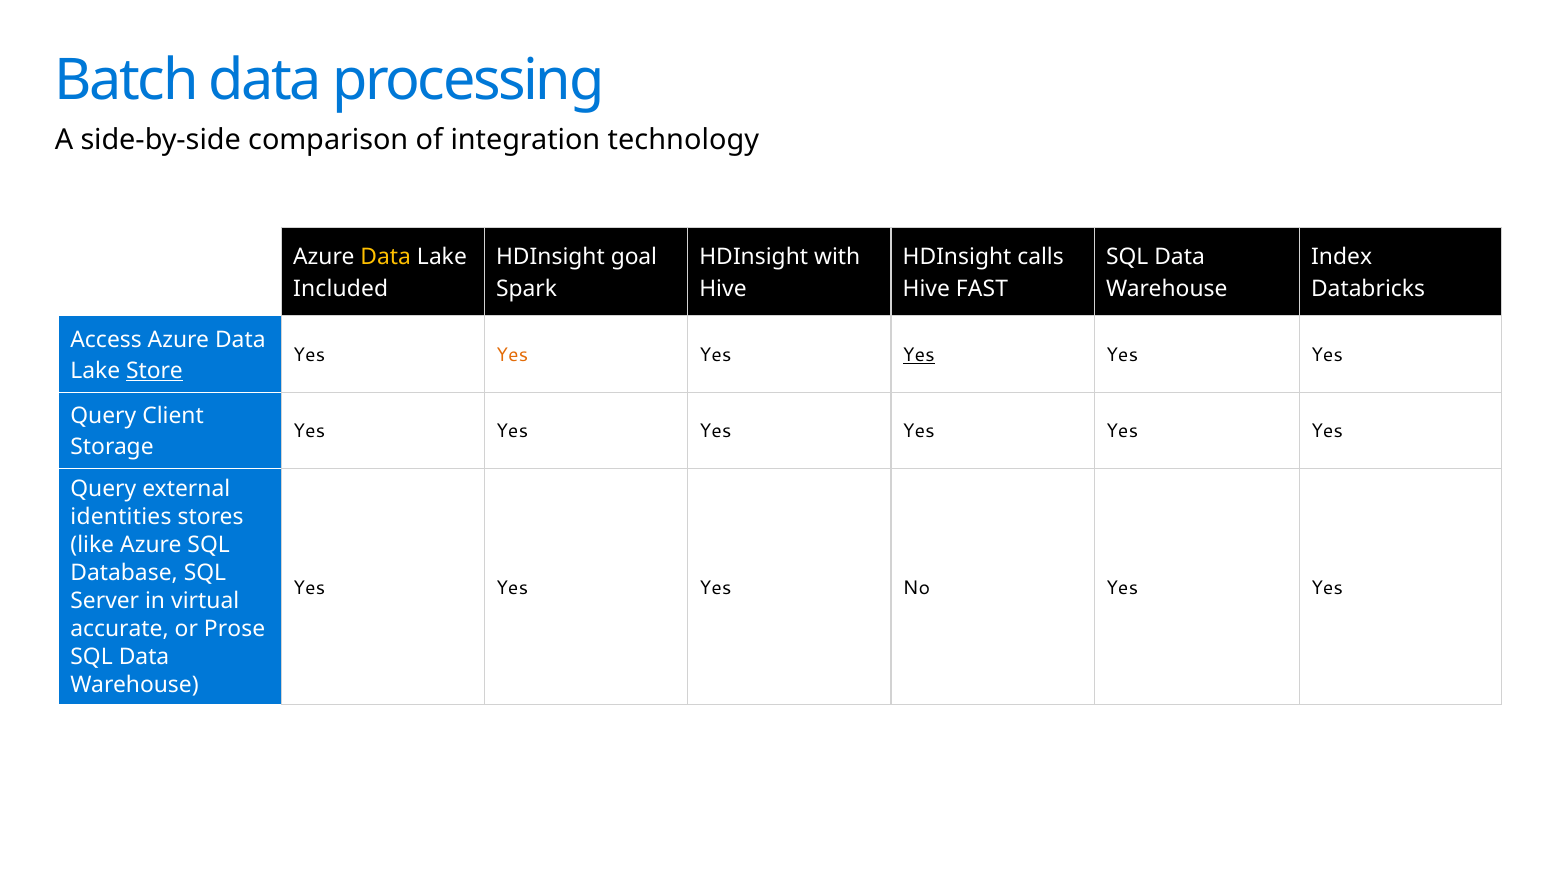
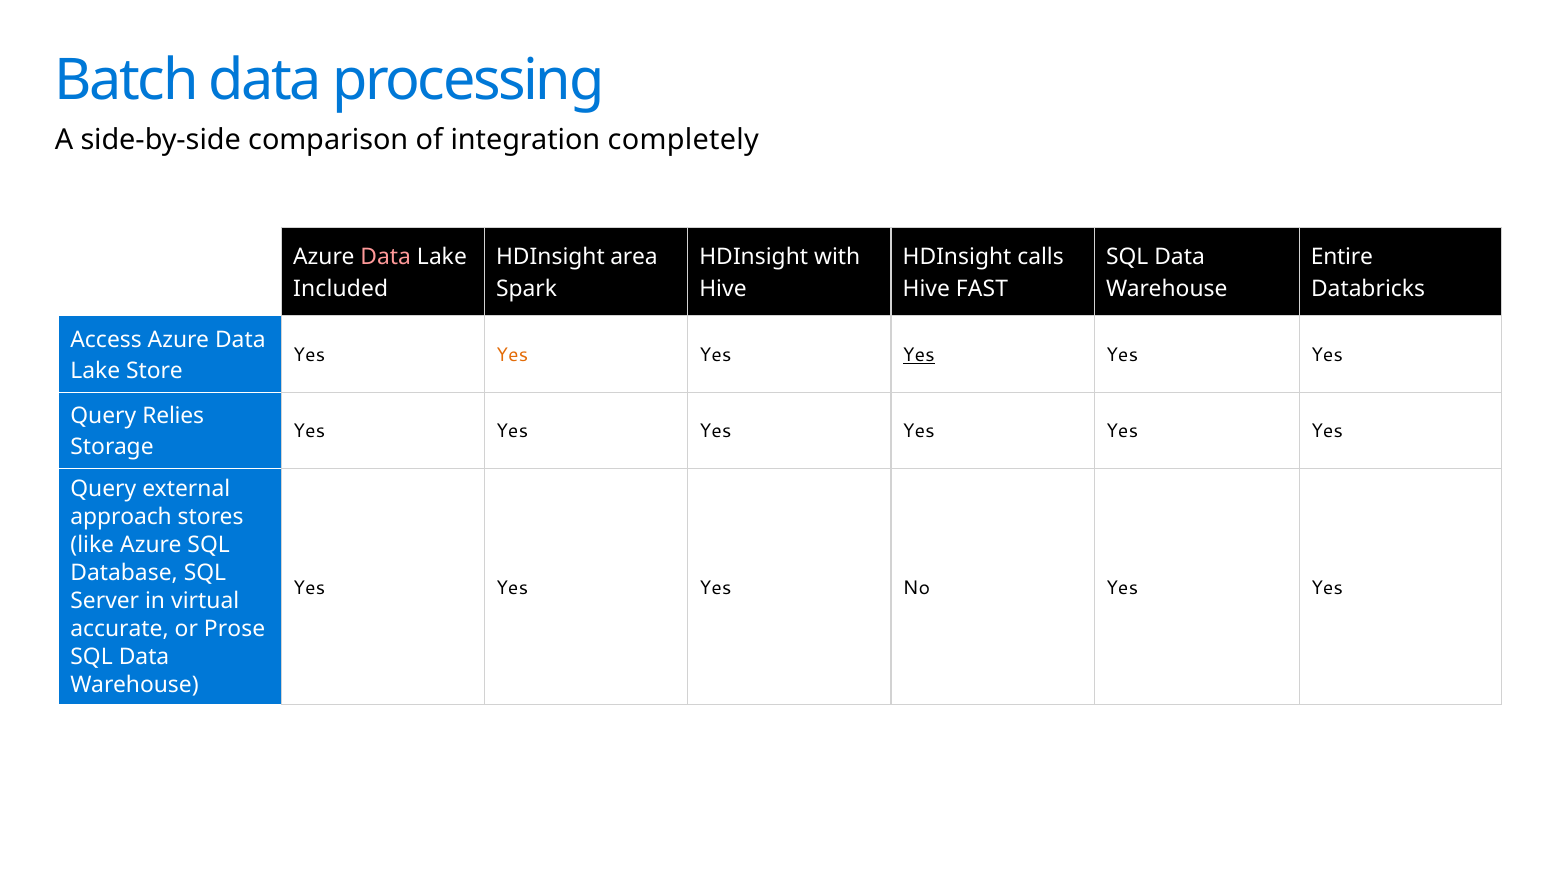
technology: technology -> completely (683, 140)
Data colour: yellow -> pink (386, 258)
goal: goal -> area (634, 258)
Index: Index -> Entire (1342, 258)
Store underline: present -> none (155, 371)
Client: Client -> Relies (173, 416)
identities: identities -> approach (121, 518)
